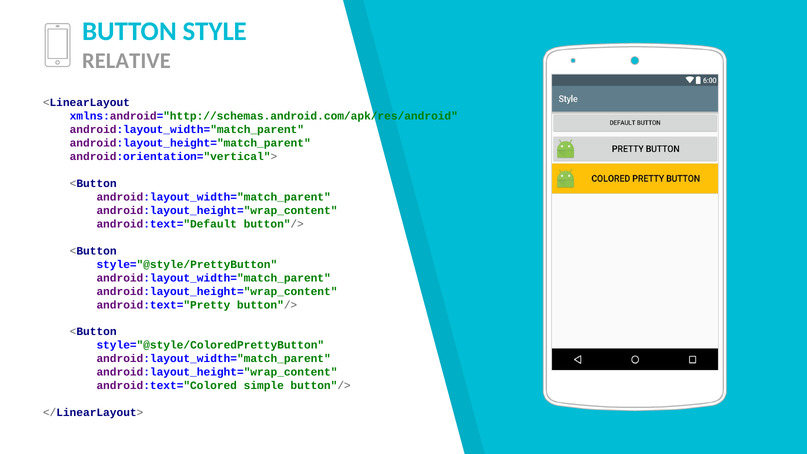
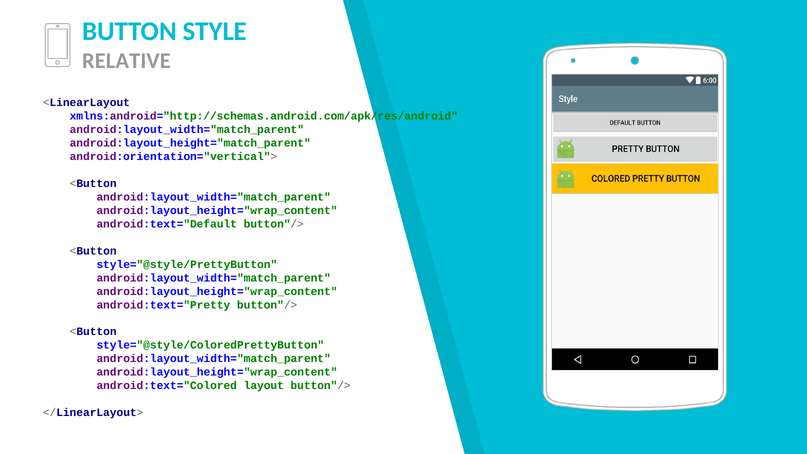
simple: simple -> layout (264, 386)
